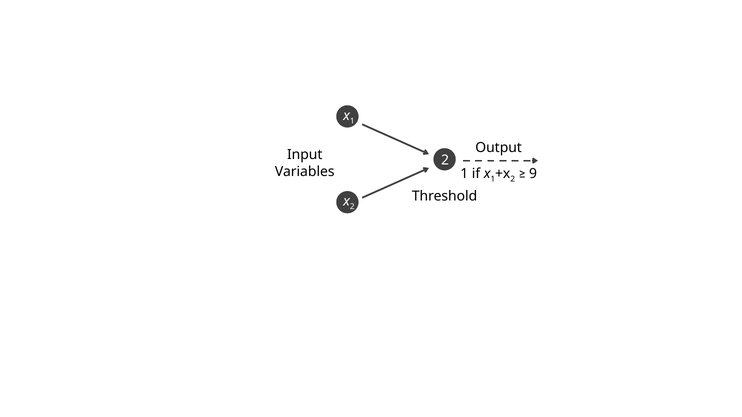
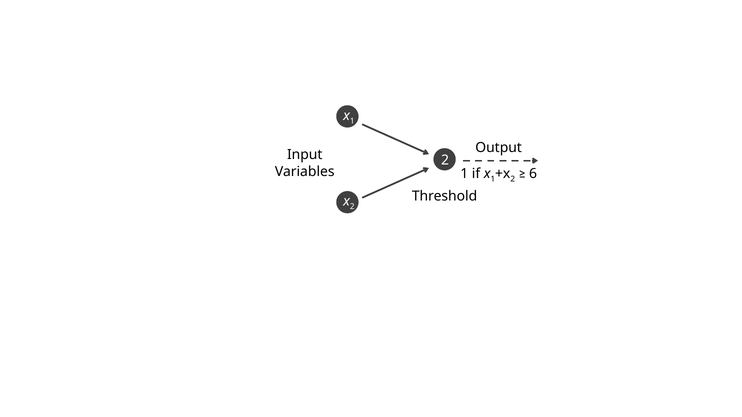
9: 9 -> 6 (533, 174)
